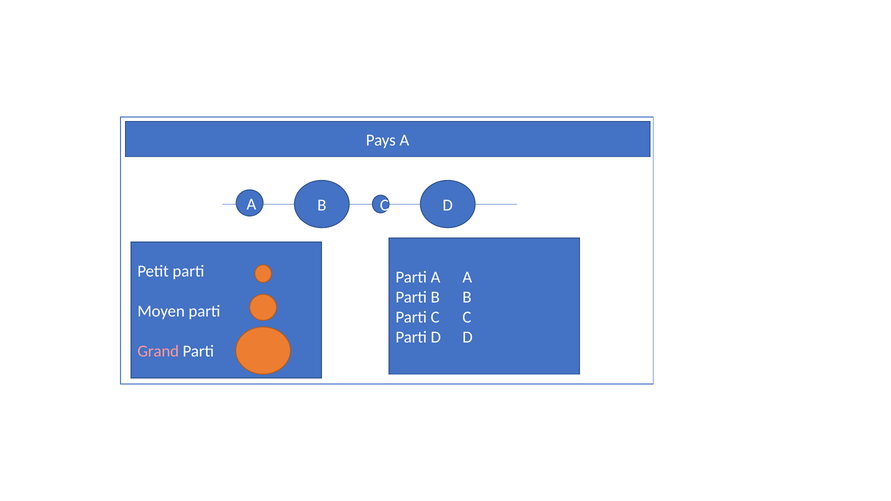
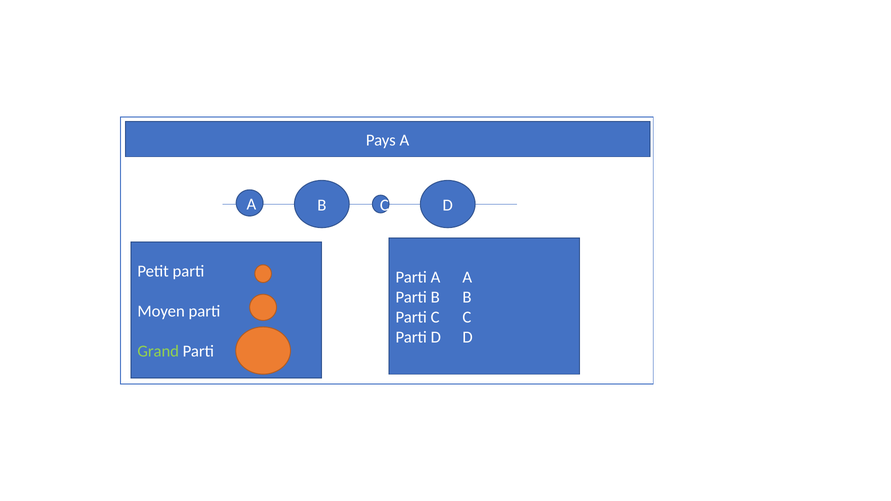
Grand colour: pink -> light green (158, 351)
